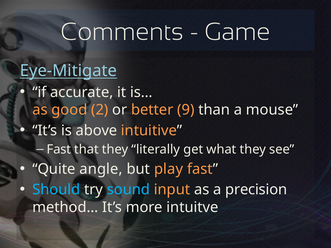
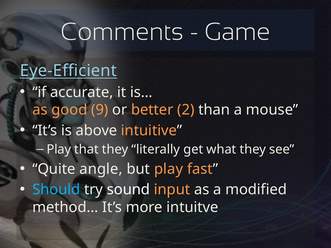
Eye-Mitigate: Eye-Mitigate -> Eye-Efficient (68, 71)
2: 2 -> 9 (100, 110)
9: 9 -> 2 (186, 110)
Fast: Fast -> Play (59, 150)
sound colour: light blue -> white (128, 190)
precision: precision -> modified (256, 190)
